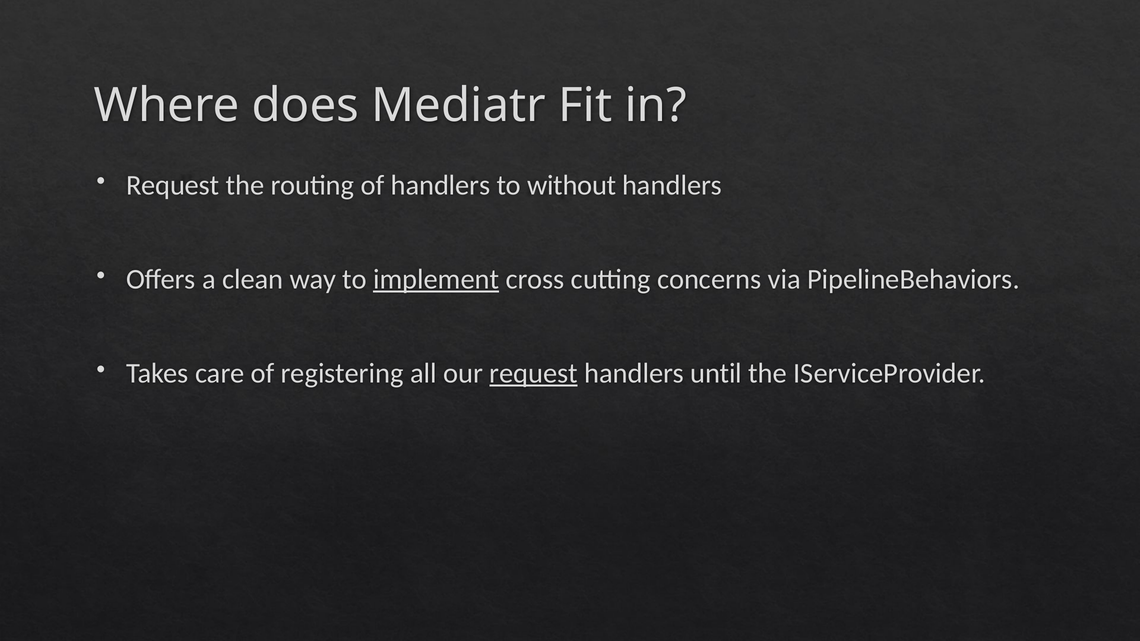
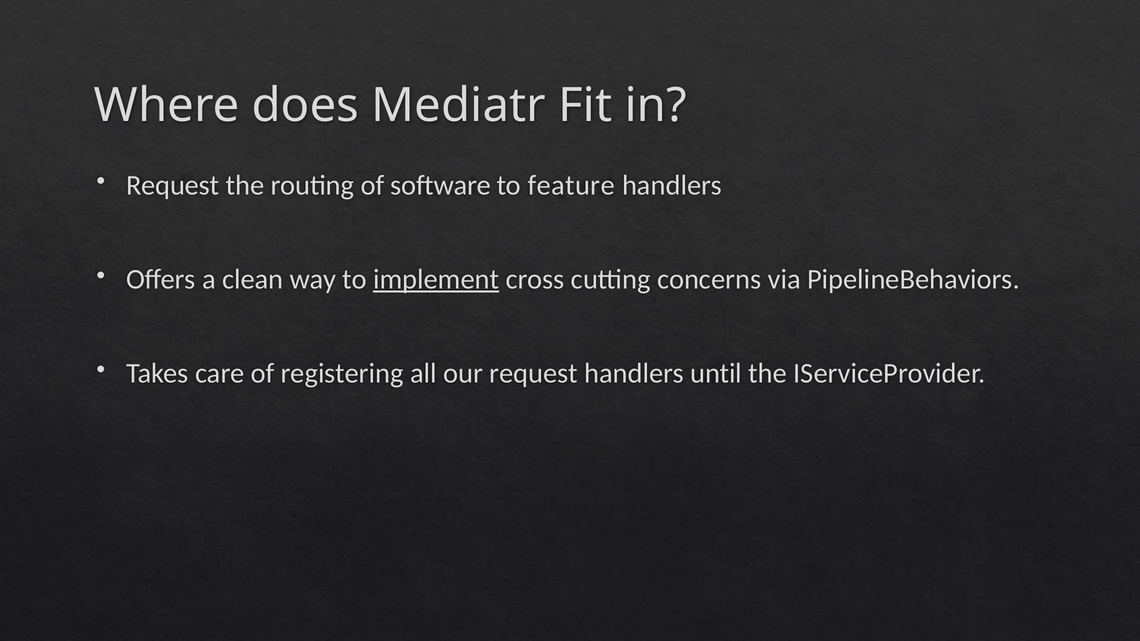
of handlers: handlers -> software (441, 185)
without: without -> feature (571, 185)
request underline: present -> none (534, 373)
